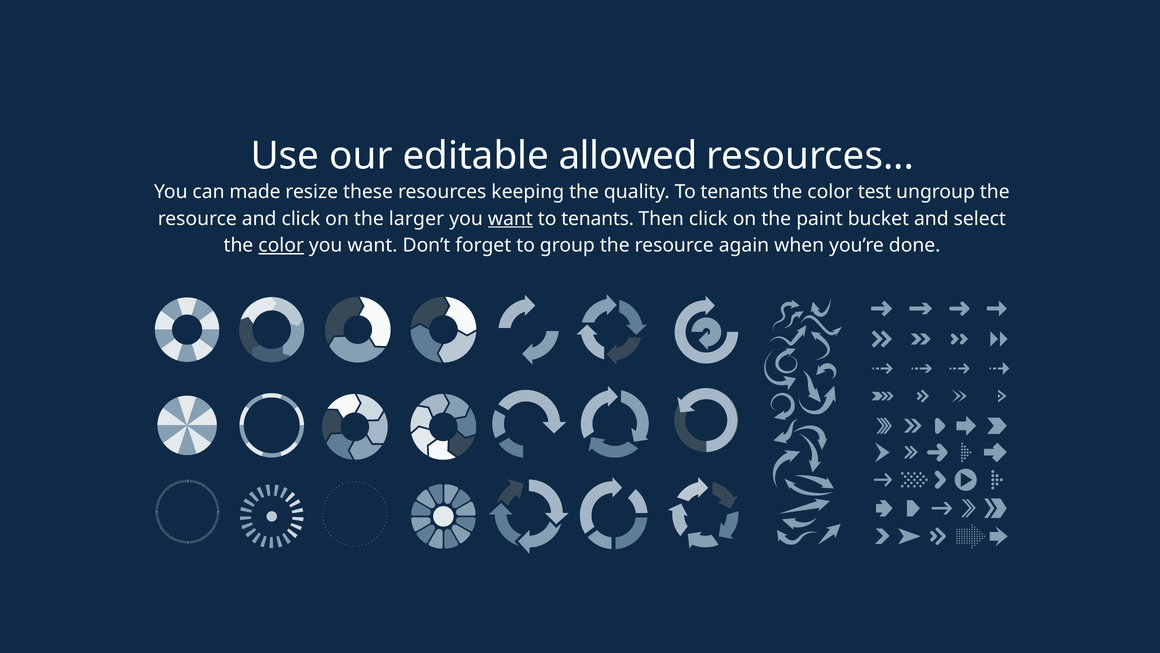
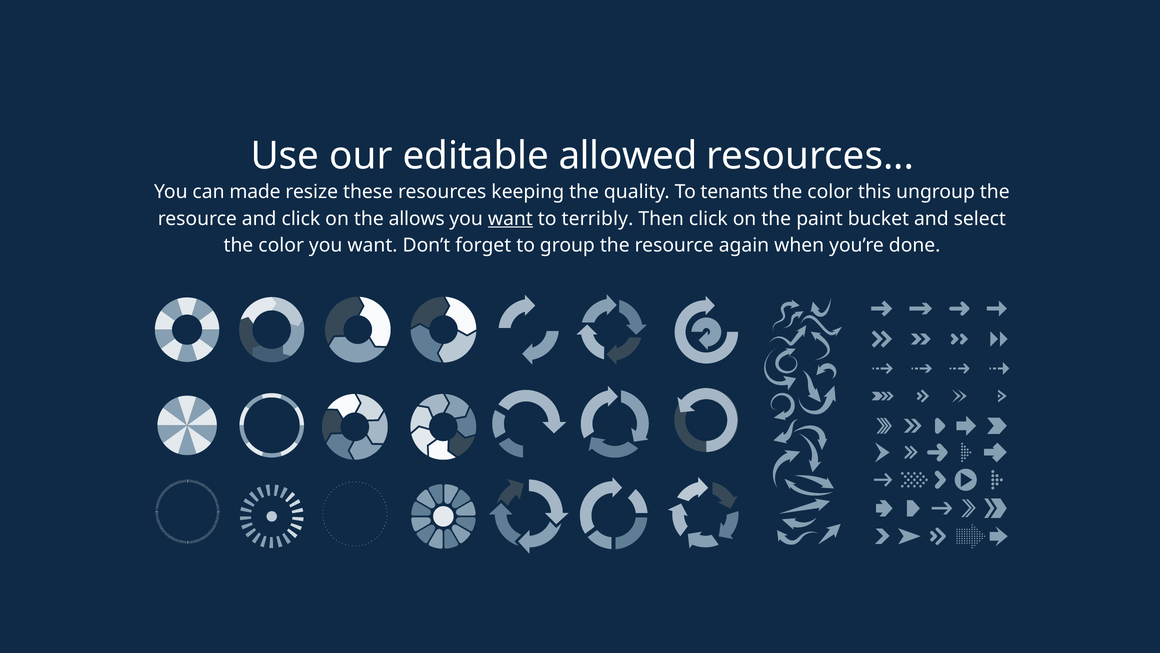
test: test -> this (875, 192)
larger: larger -> allows (417, 219)
tenants: tenants -> terribly (597, 219)
color underline: present -> none (281, 245)
